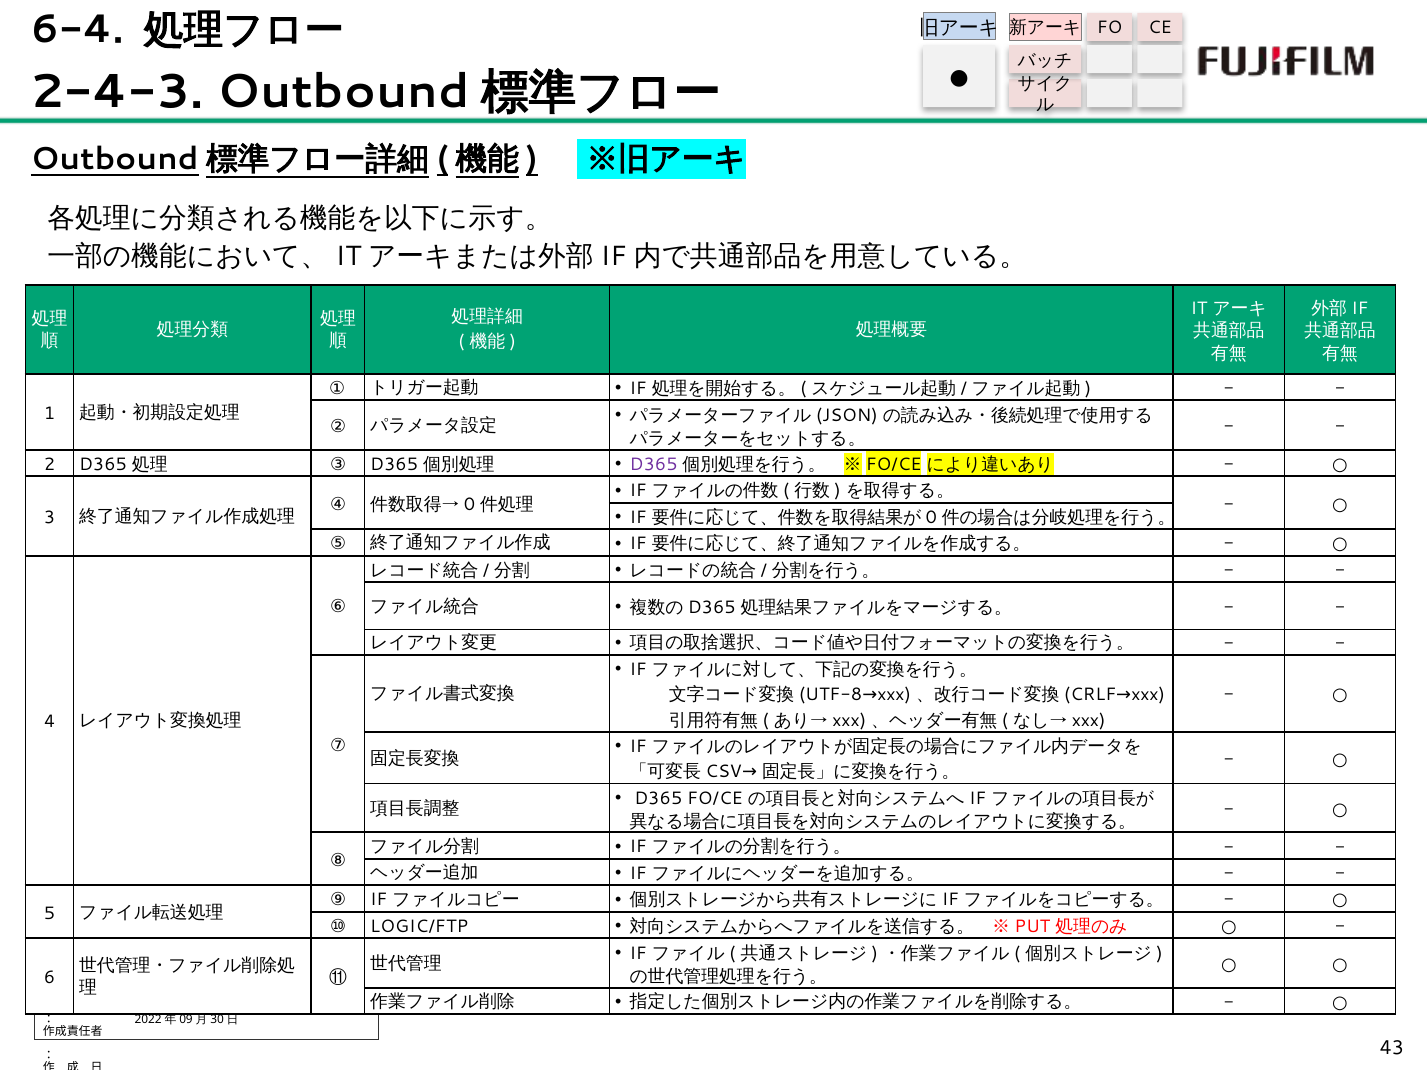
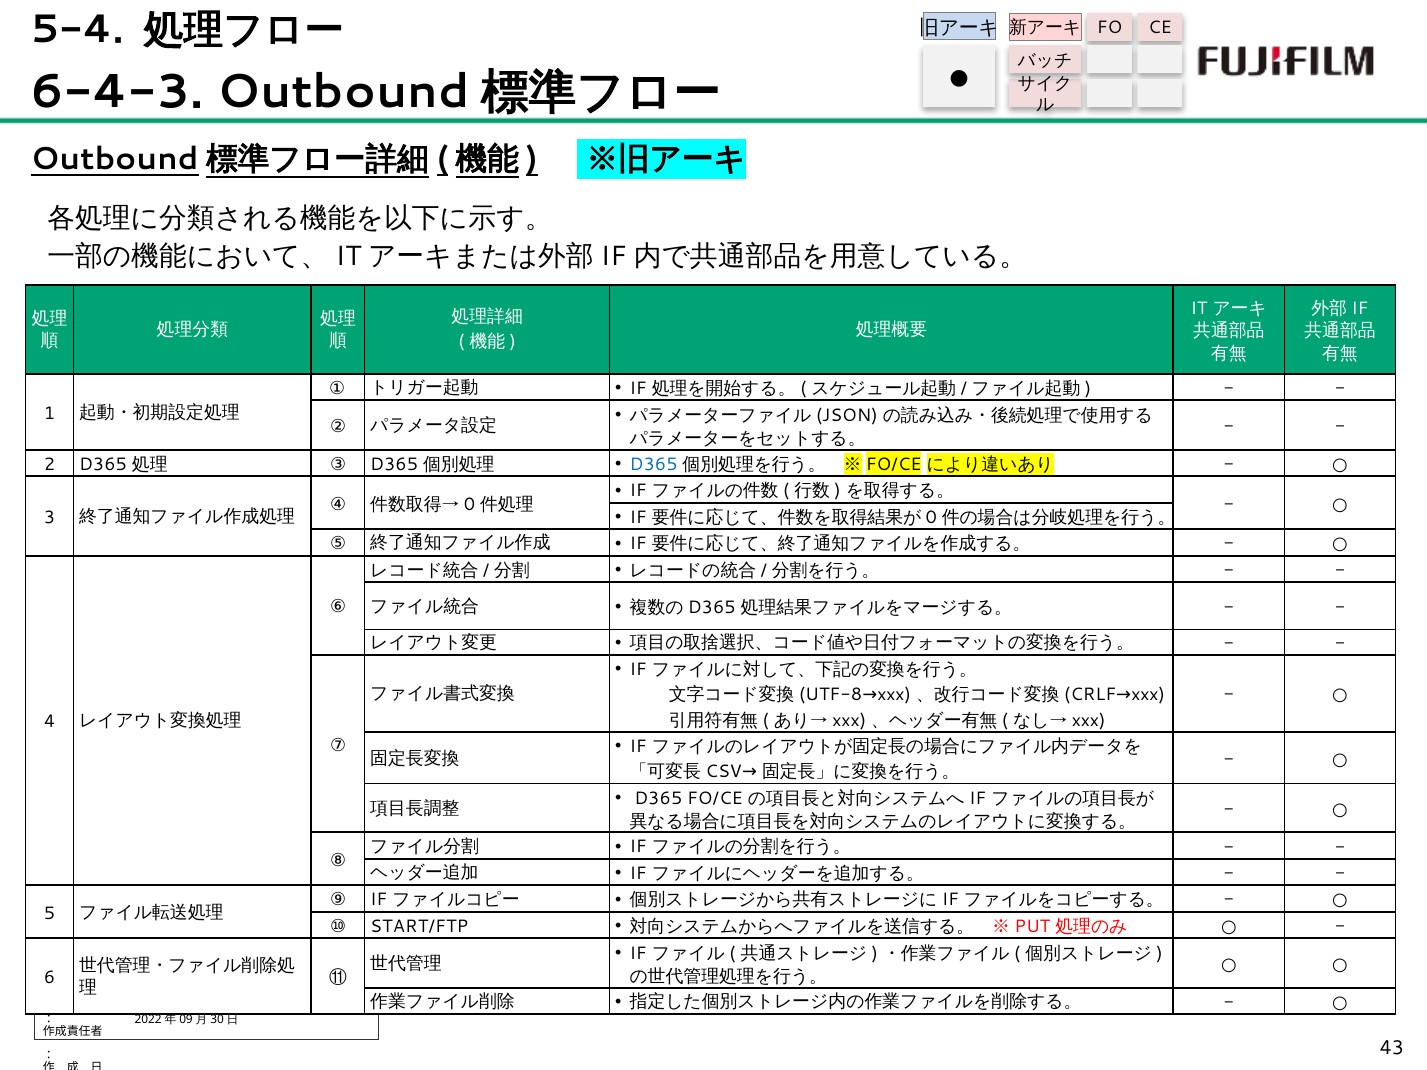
6-4: 6-4 -> 5-4 (77, 30)
2-4-3: 2-4-3 -> 6-4-3 (118, 92)
D365 colour: purple -> blue (654, 465)
LOGIC/FTP: LOGIC/FTP -> START/FTP (419, 927)
